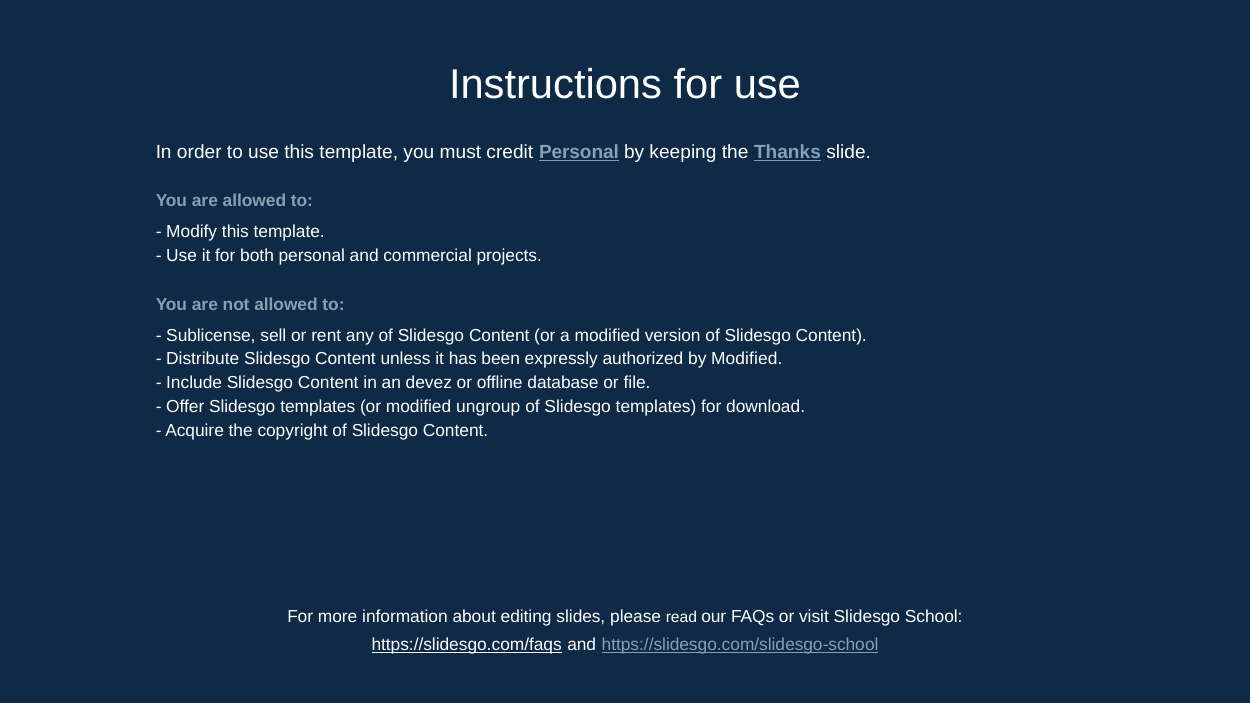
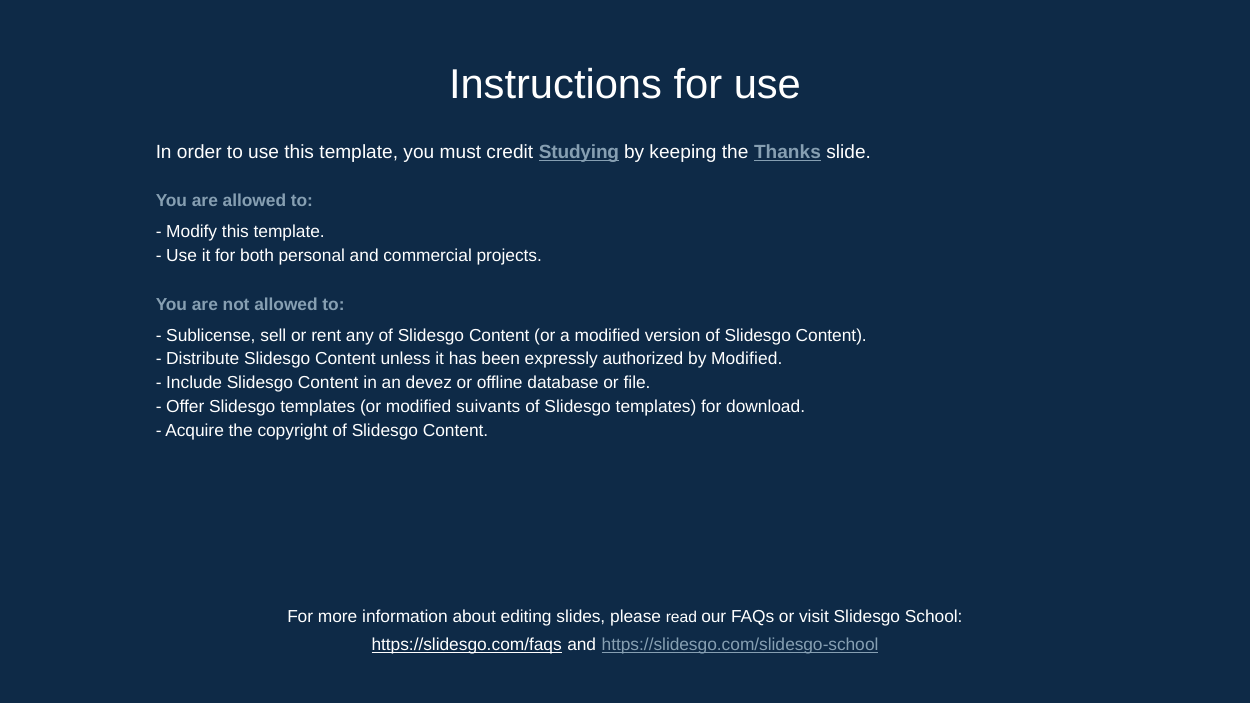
credit Personal: Personal -> Studying (579, 152)
ungroup: ungroup -> suivants (488, 407)
